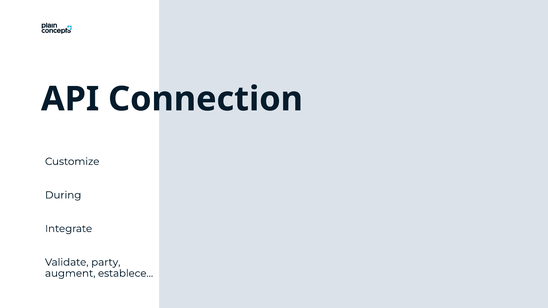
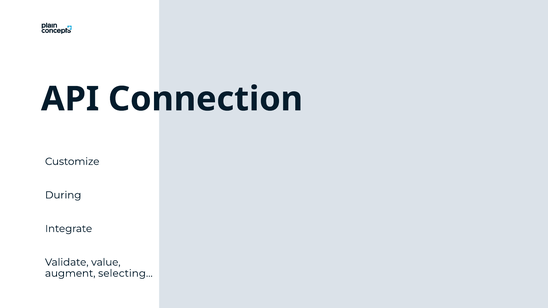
party: party -> value (106, 262)
establece…: establece… -> selecting… (125, 274)
